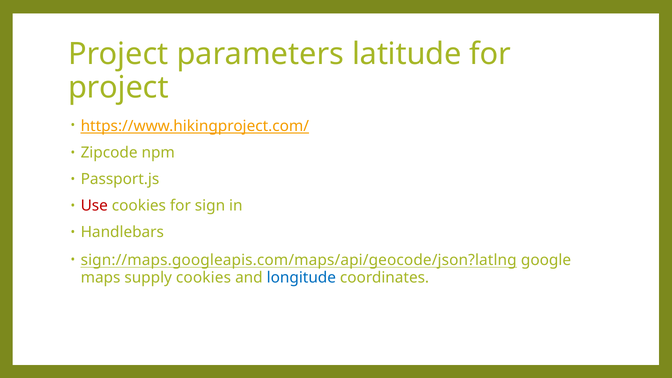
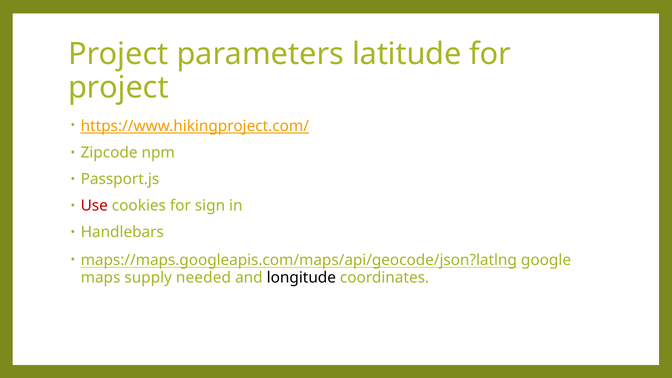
sign://maps.googleapis.com/maps/api/geocode/json?latlng: sign://maps.googleapis.com/maps/api/geocode/json?latlng -> maps://maps.googleapis.com/maps/api/geocode/json?latlng (299, 260)
supply cookies: cookies -> needed (203, 277)
longitude colour: blue -> black (301, 277)
